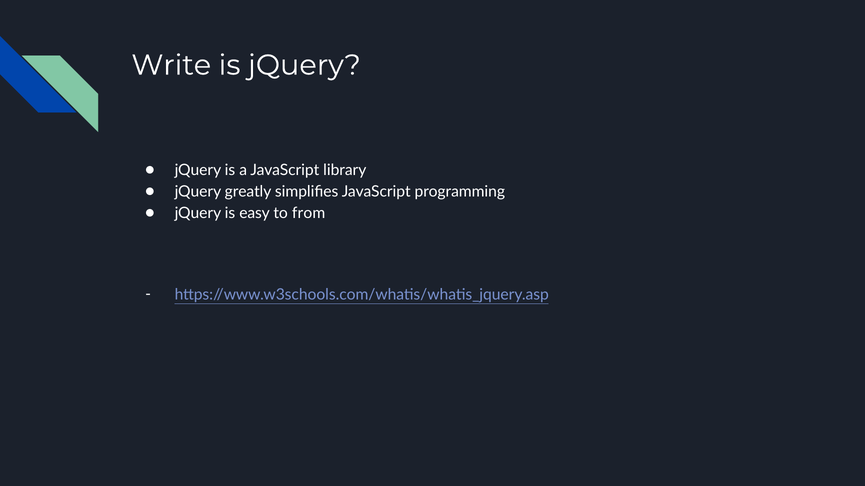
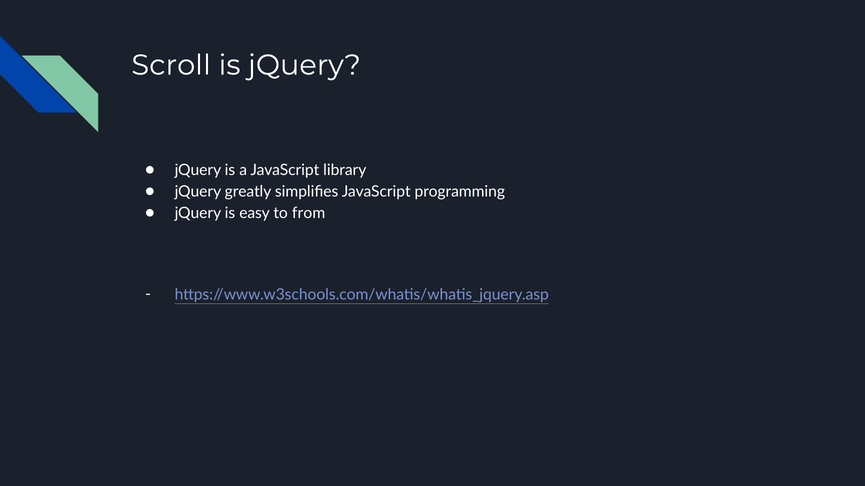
Write: Write -> Scroll (171, 65)
